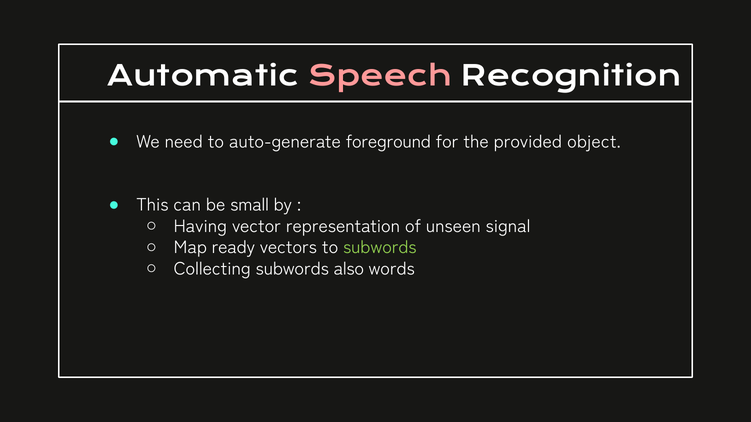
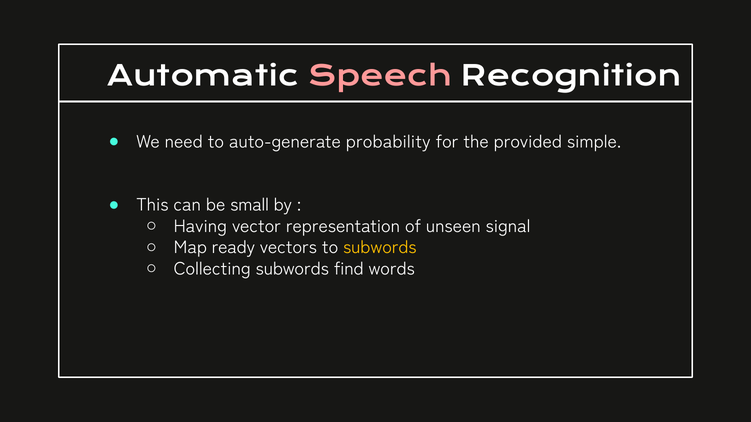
foreground: foreground -> probability (388, 142)
object: object -> simple (594, 142)
subwords colour: light green -> yellow (380, 248)
also: also -> find (349, 269)
